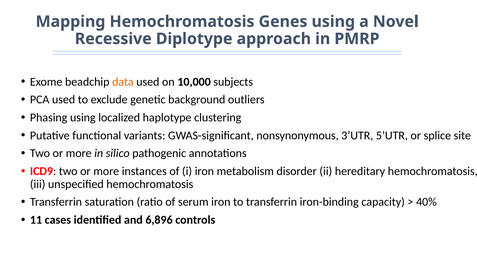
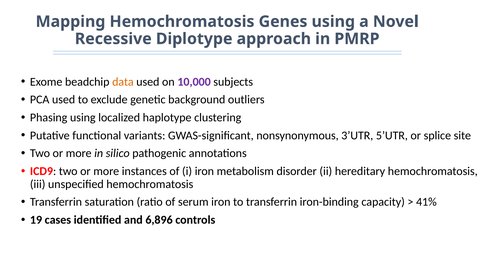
10,000 colour: black -> purple (194, 82)
40%: 40% -> 41% (426, 201)
11: 11 -> 19 (36, 219)
